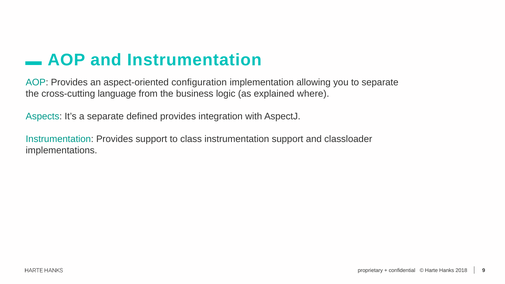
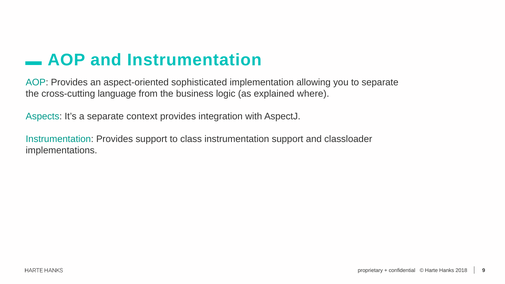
configuration: configuration -> sophisticated (199, 82)
defined: defined -> context (142, 116)
